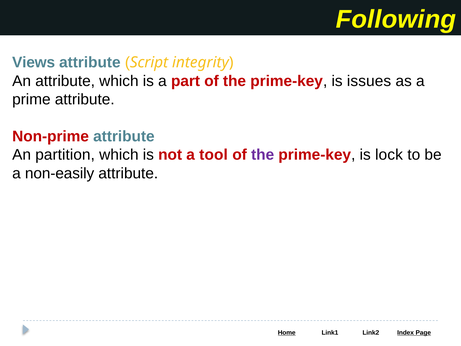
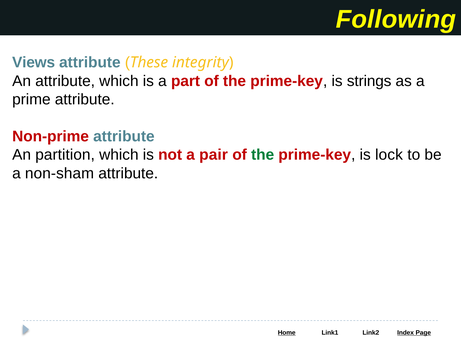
Script: Script -> These (149, 62)
issues: issues -> strings (369, 81)
tool: tool -> pair (214, 155)
the colour: purple -> green (263, 155)
non-easily: non-easily -> non-sham (59, 173)
